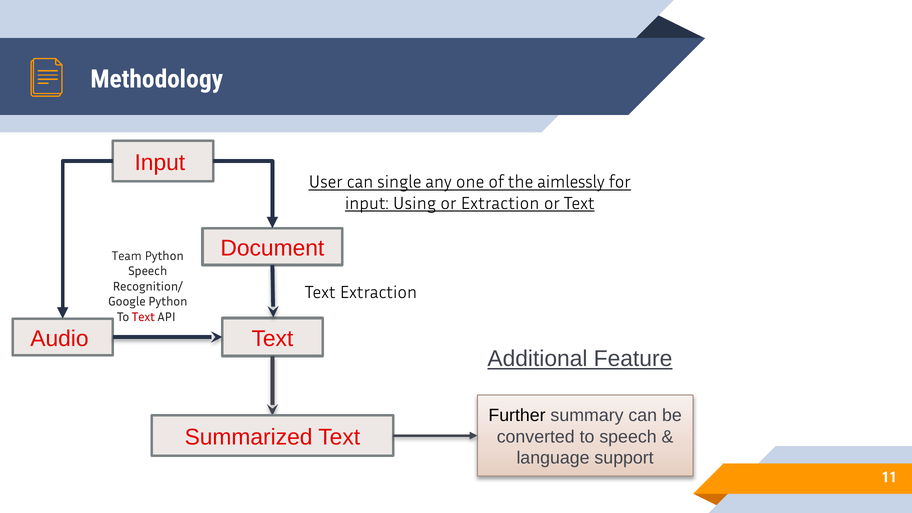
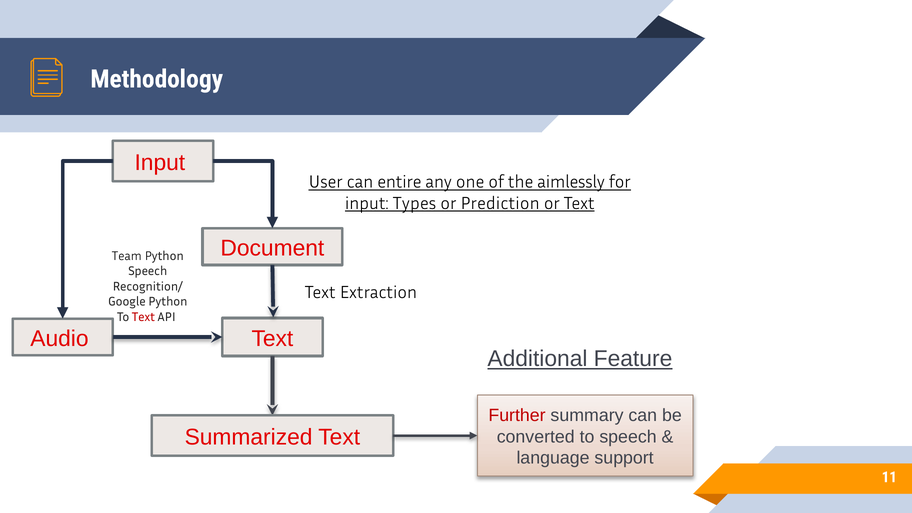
single: single -> entire (399, 182)
Using: Using -> Types (414, 203)
or Extraction: Extraction -> Prediction (500, 203)
Further colour: black -> red (517, 416)
